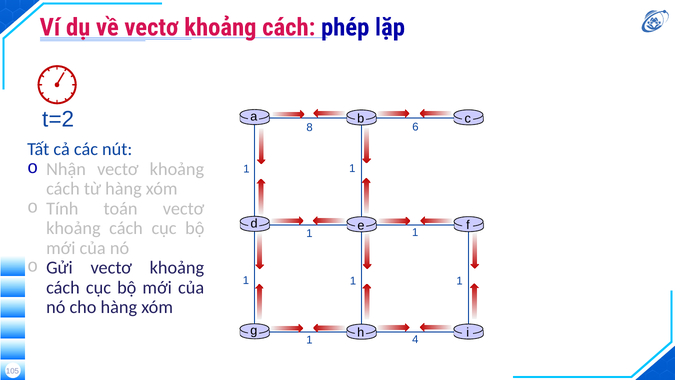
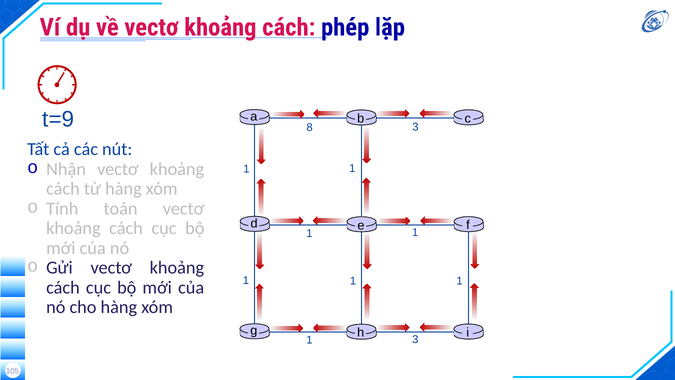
t=2: t=2 -> t=9 (58, 119)
8 6: 6 -> 3 (415, 127)
1 4: 4 -> 3 (415, 339)
